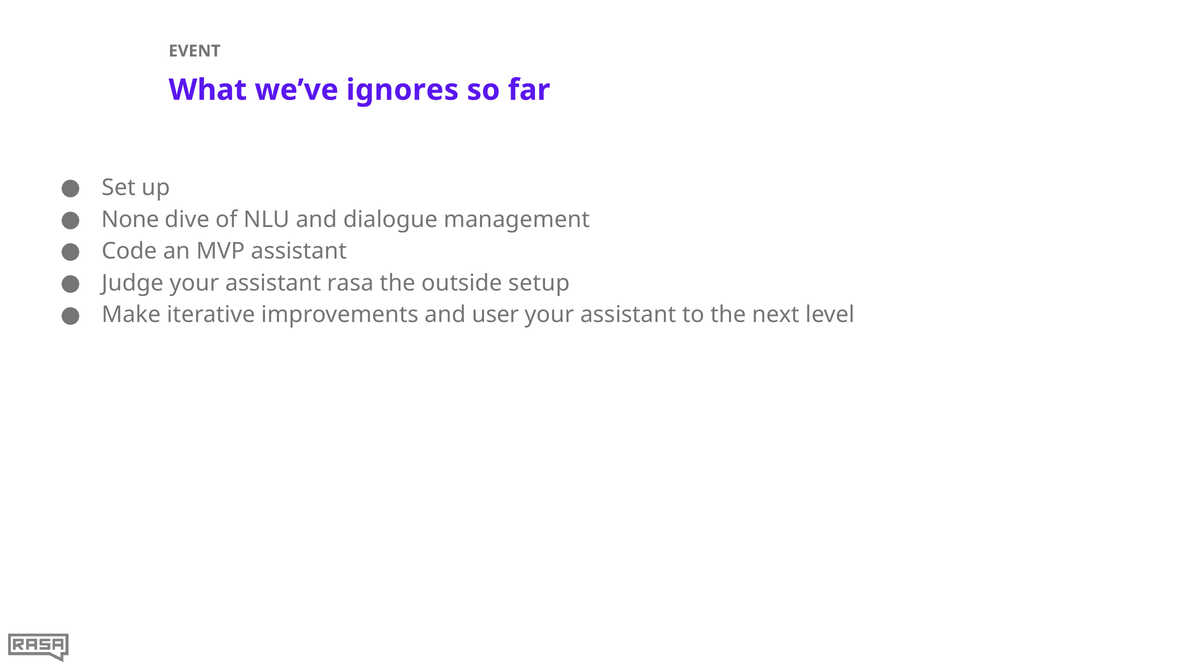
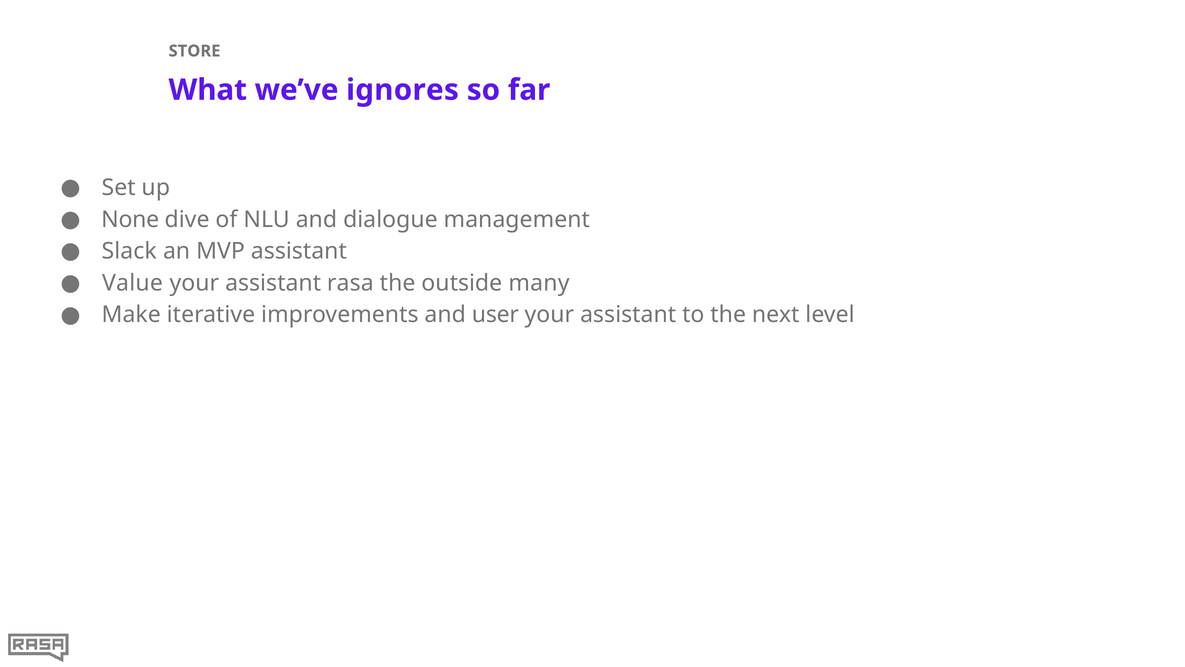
EVENT: EVENT -> STORE (195, 51)
Code: Code -> Slack (129, 251)
Judge: Judge -> Value (132, 283)
setup: setup -> many (539, 283)
